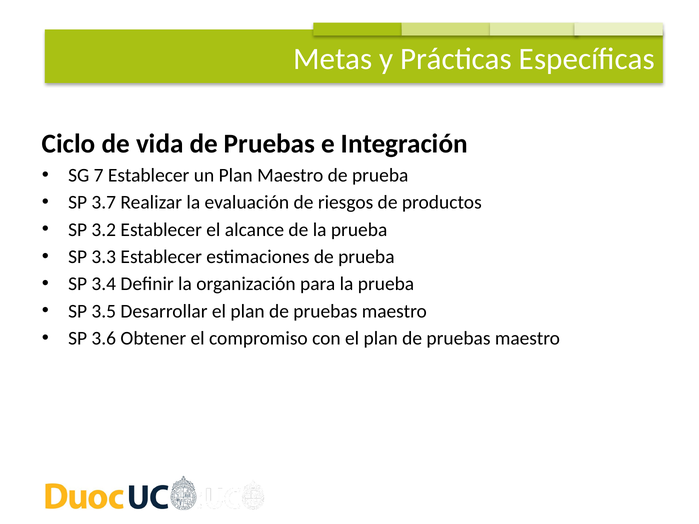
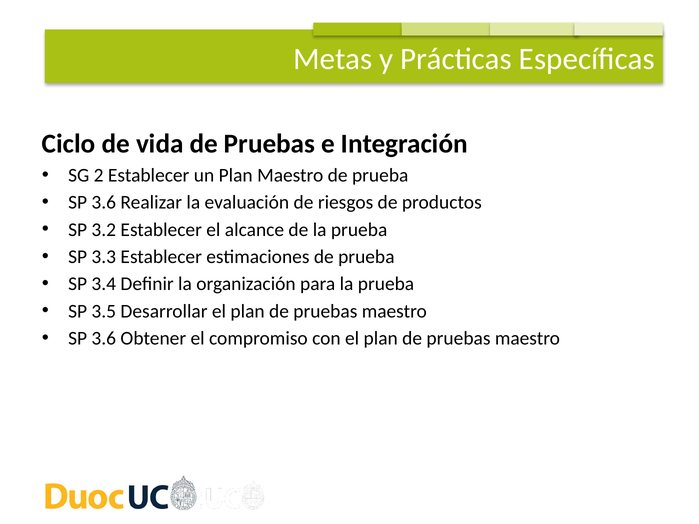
7: 7 -> 2 (99, 175)
3.7: 3.7 -> 3.6 (104, 203)
